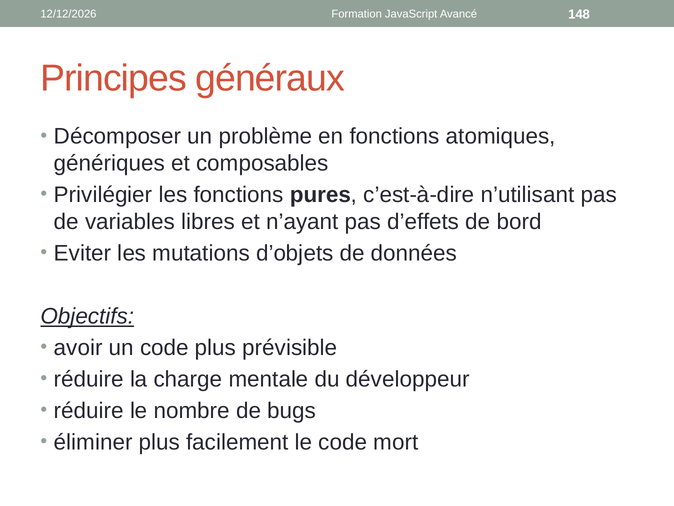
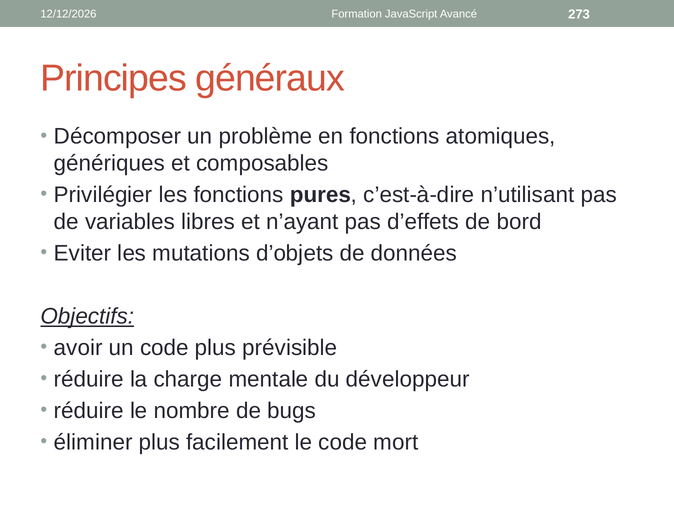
148: 148 -> 273 (579, 14)
